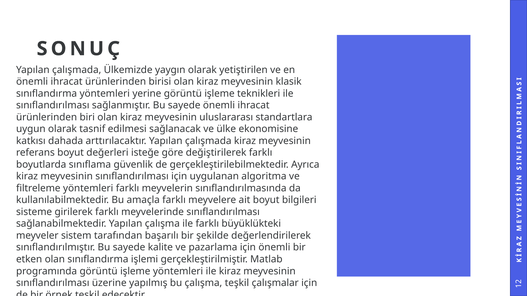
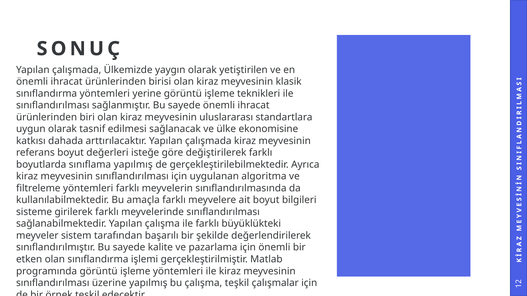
sınıflama güvenlik: güvenlik -> yapılmış (133, 165)
